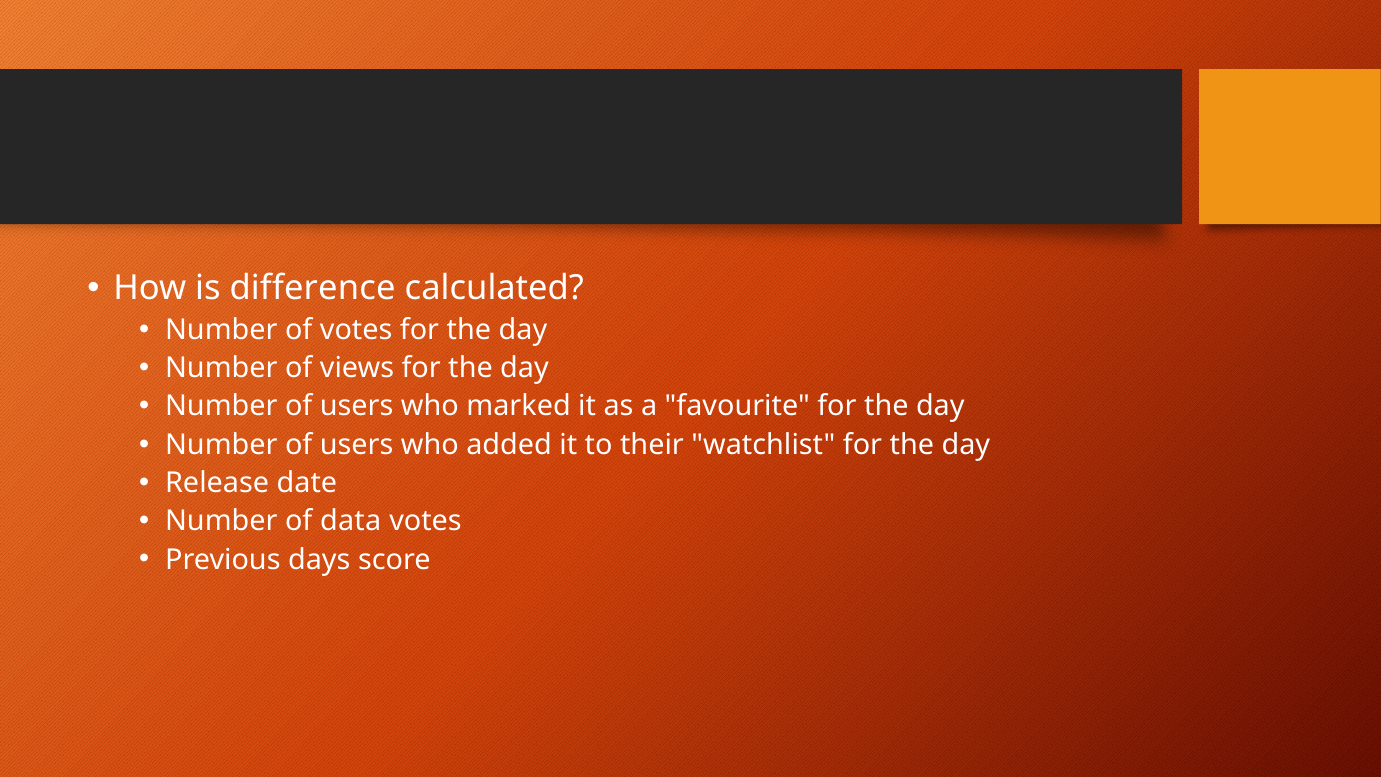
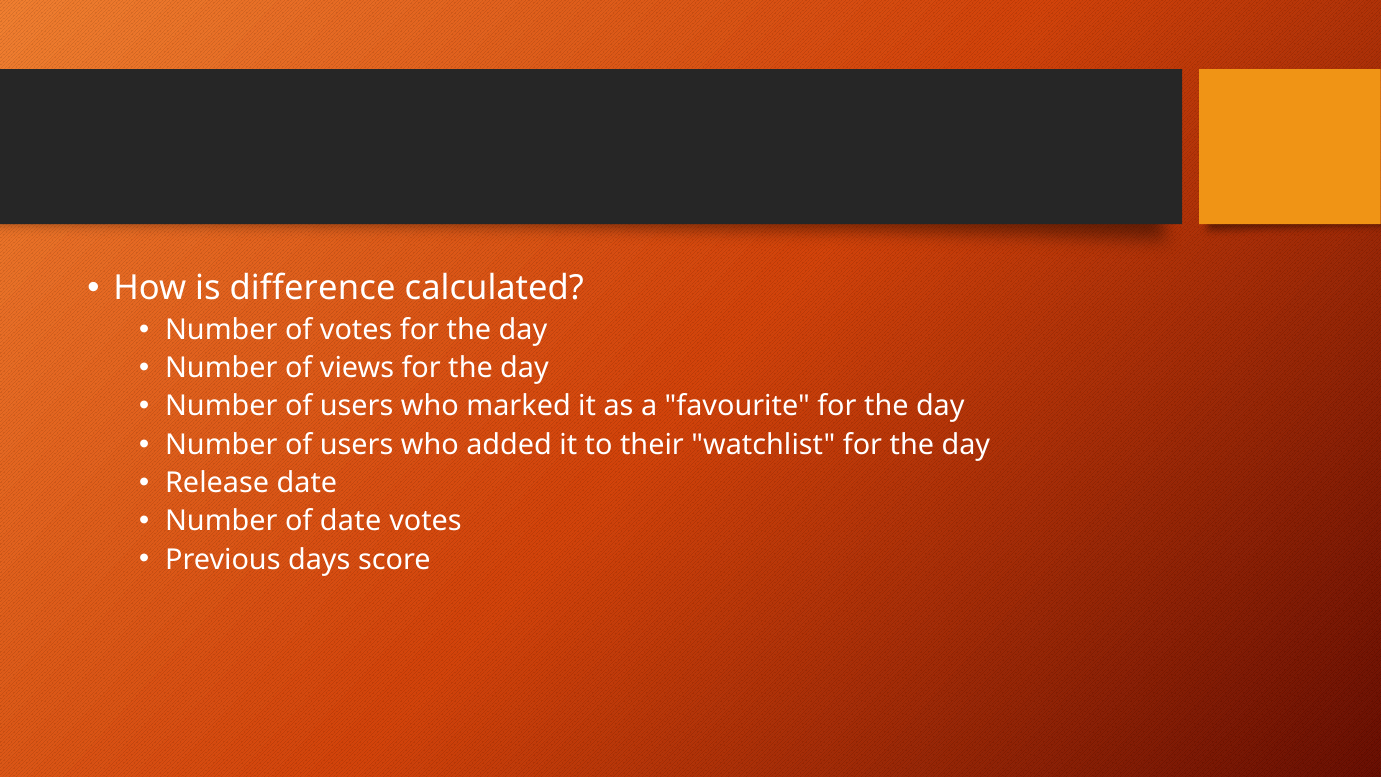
of data: data -> date (351, 521)
